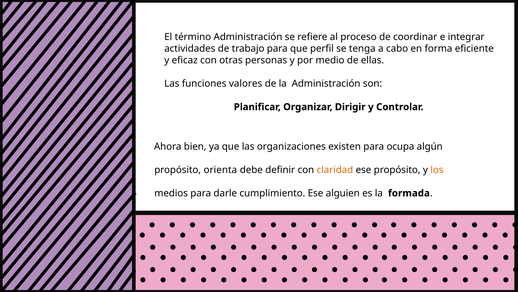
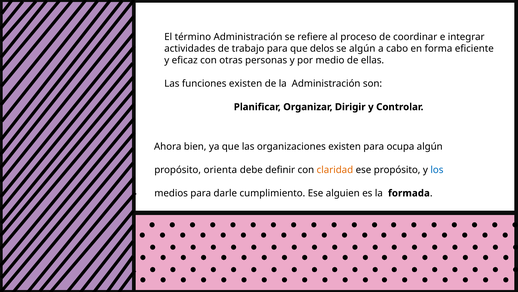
perfil: perfil -> delos (322, 48)
se tenga: tenga -> algún (362, 48)
funciones valores: valores -> existen (246, 83)
los colour: orange -> blue (437, 169)
